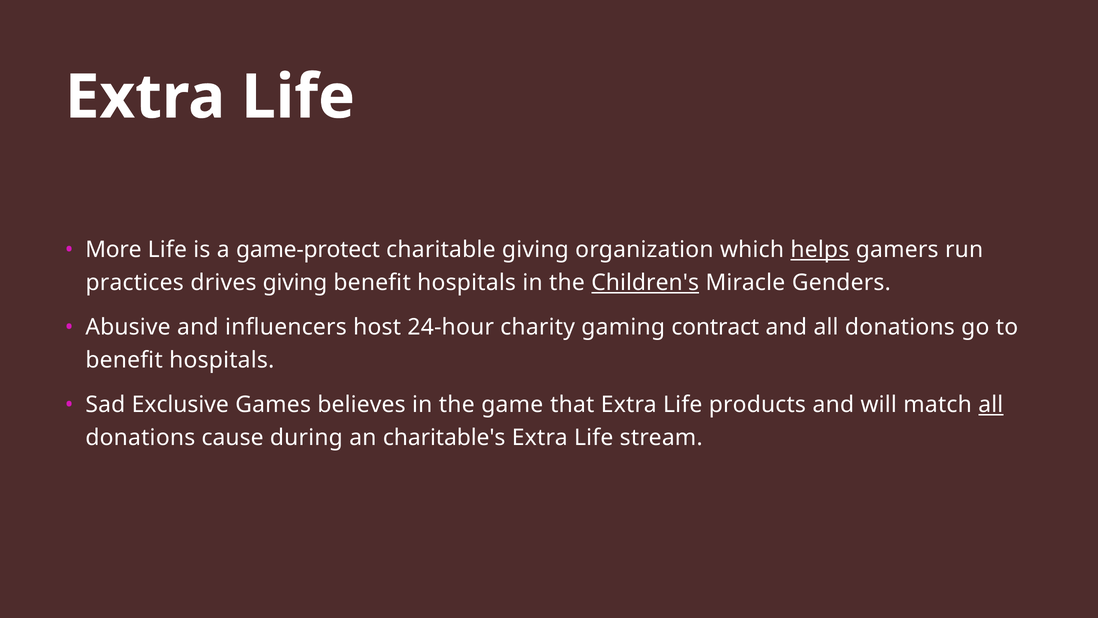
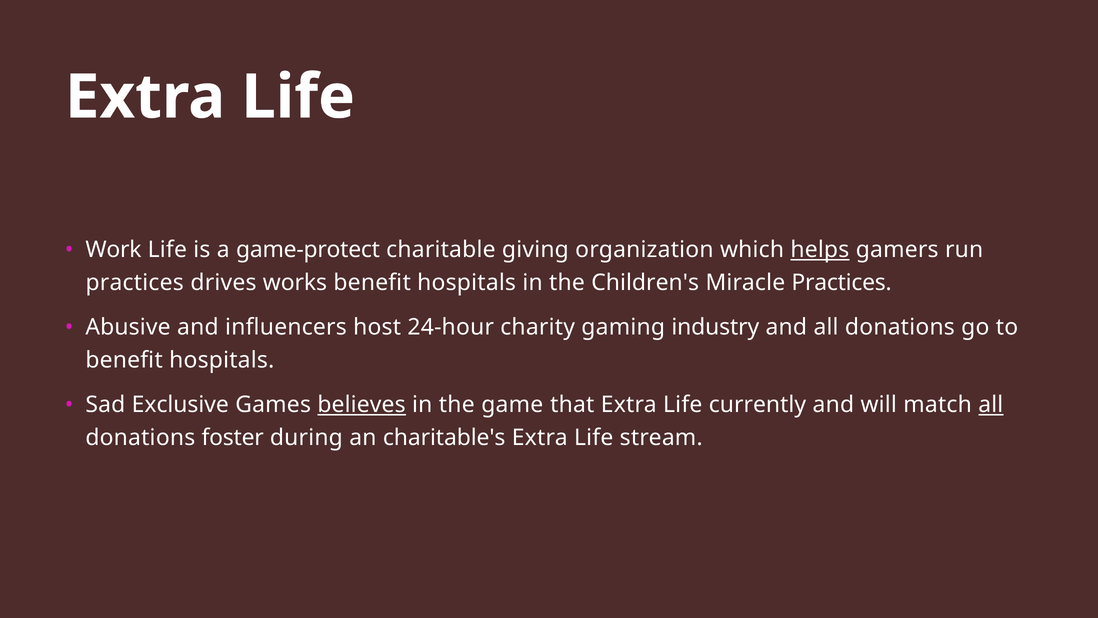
More: More -> Work (113, 250)
drives giving: giving -> works (295, 283)
Children's underline: present -> none (645, 283)
Miracle Genders: Genders -> Practices (842, 283)
contract: contract -> industry (715, 327)
believes underline: none -> present (362, 405)
products: products -> currently (757, 405)
cause: cause -> foster (233, 437)
